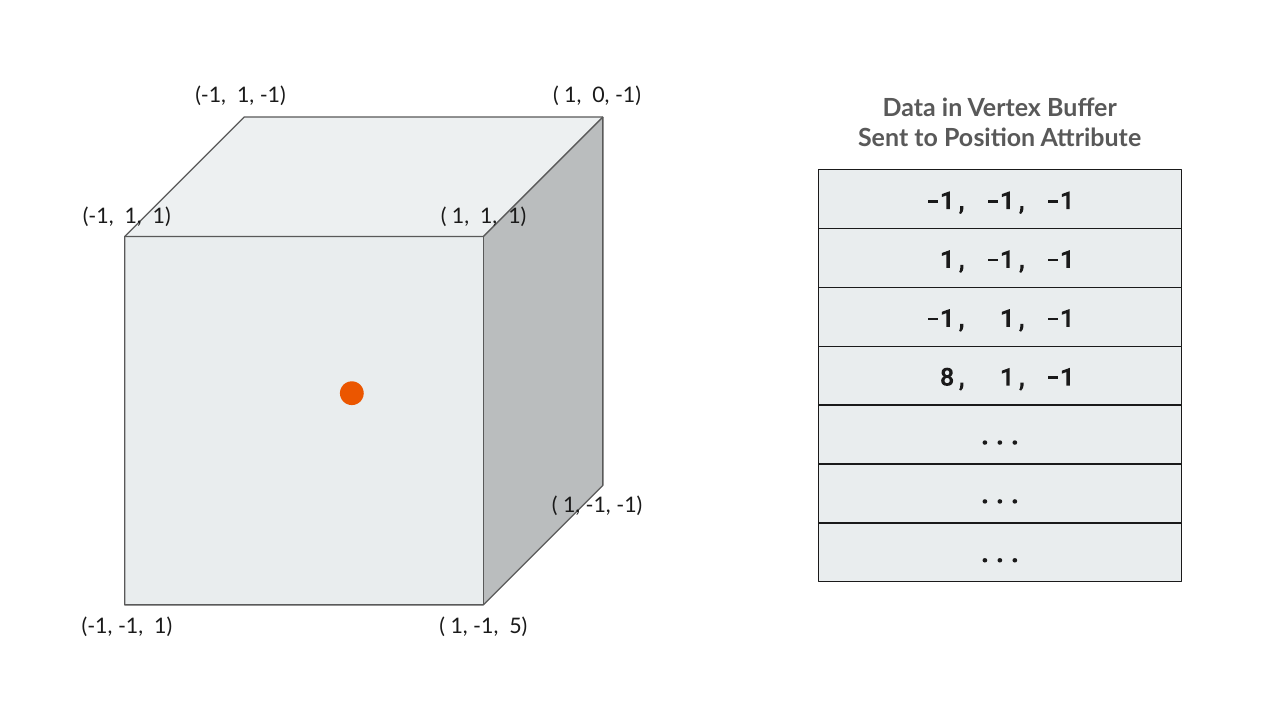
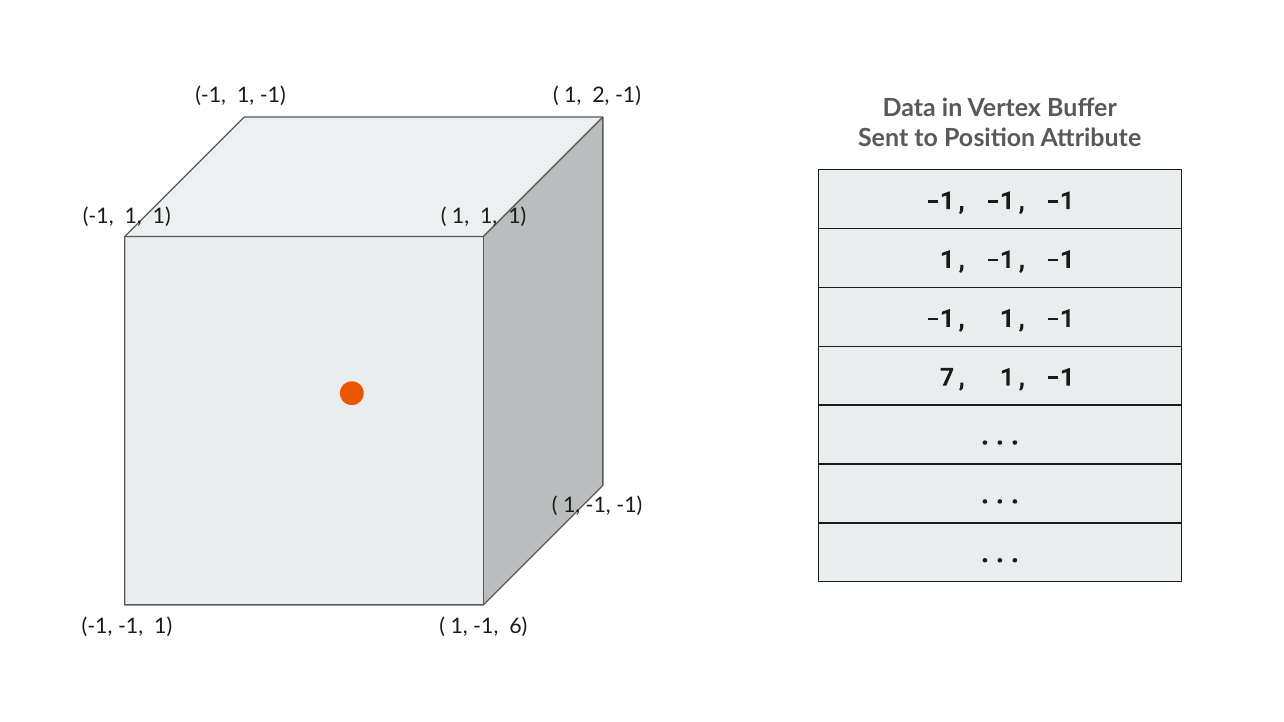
0: 0 -> 2 (601, 96)
8: 8 -> 7 (955, 378)
5: 5 -> 6 (518, 627)
